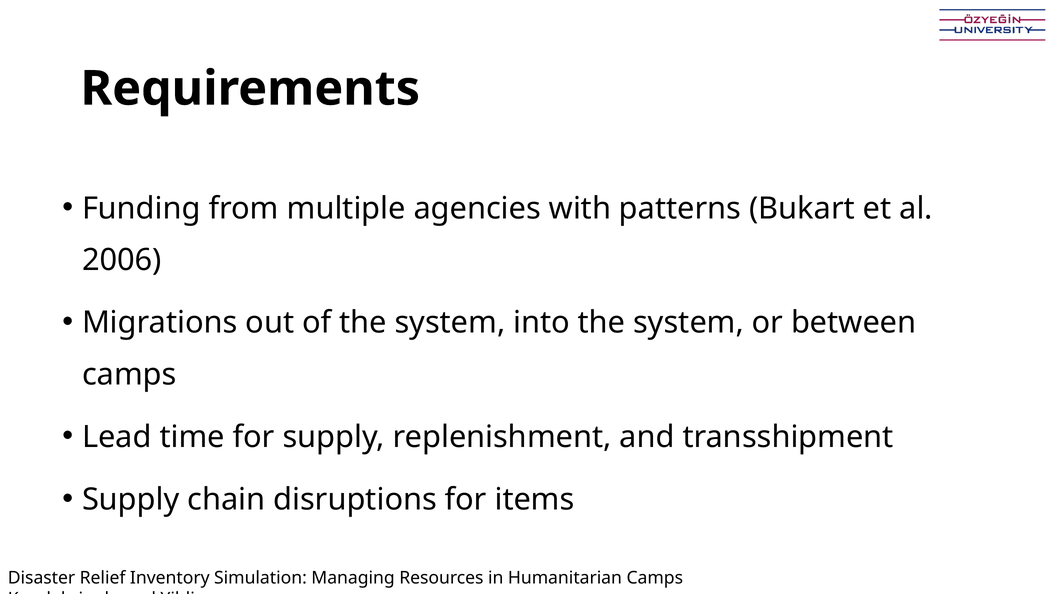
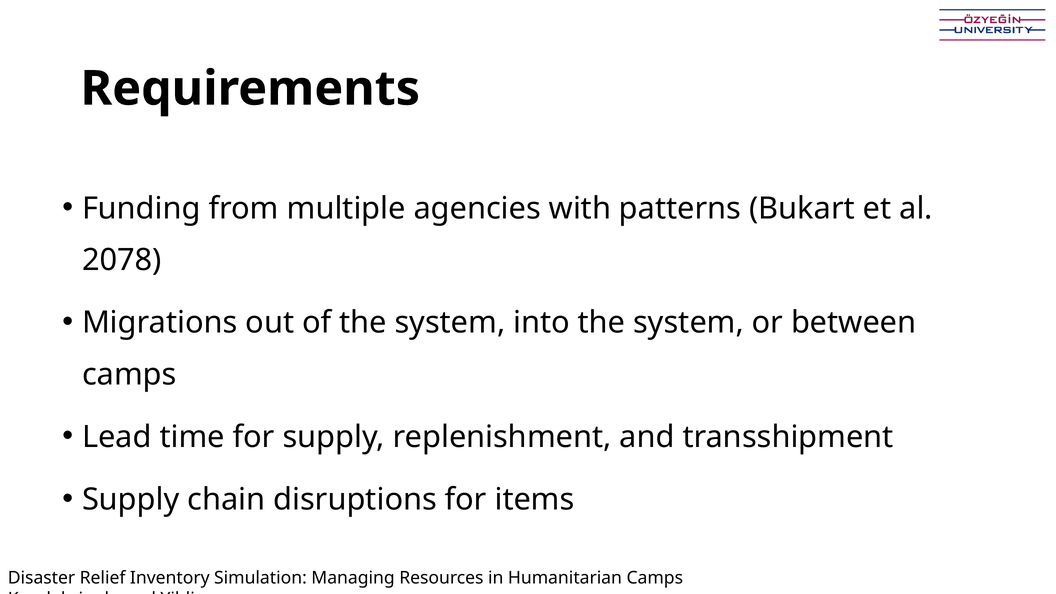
2006: 2006 -> 2078 (122, 260)
